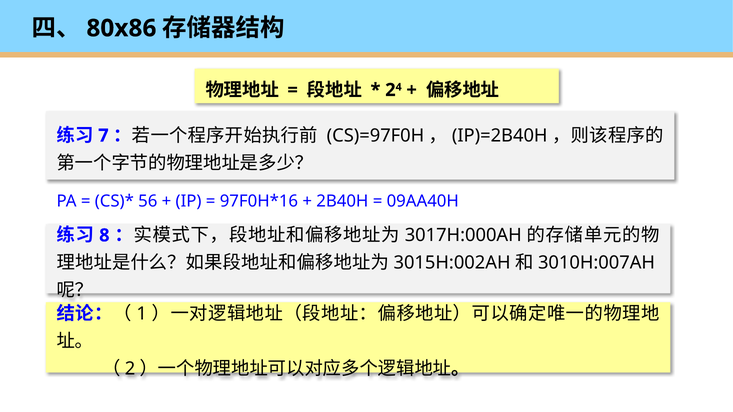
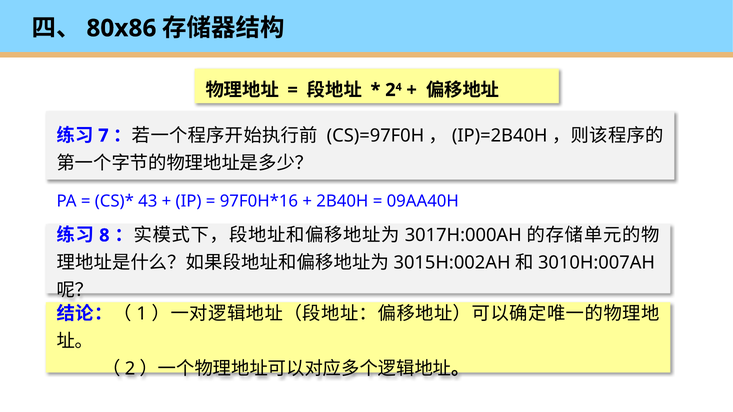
56: 56 -> 43 (148, 201)
